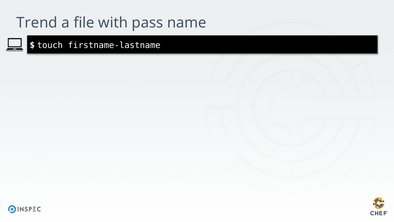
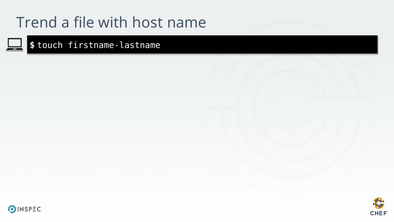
pass: pass -> host (147, 23)
